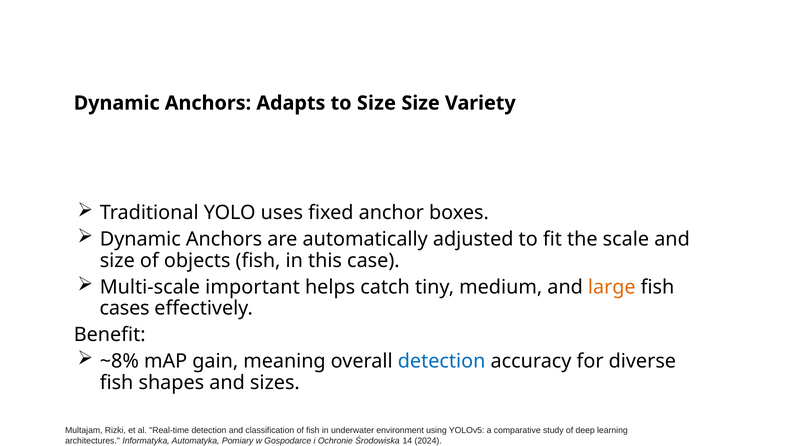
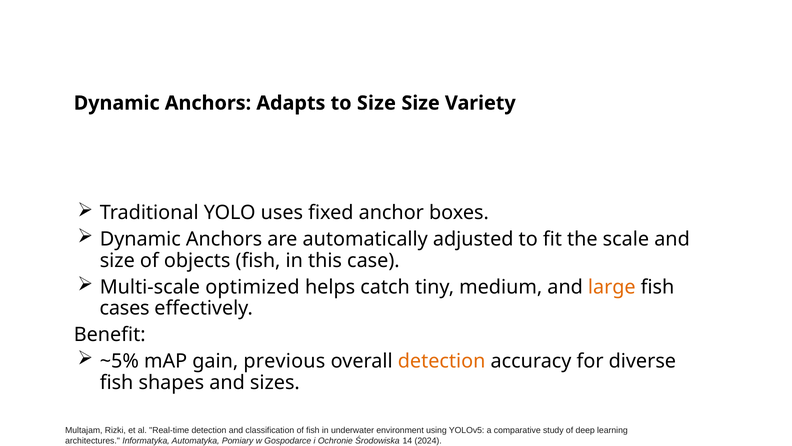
important: important -> optimized (252, 287)
~8%: ~8% -> ~5% (119, 361)
meaning: meaning -> previous (284, 361)
detection colour: blue -> orange (442, 361)
